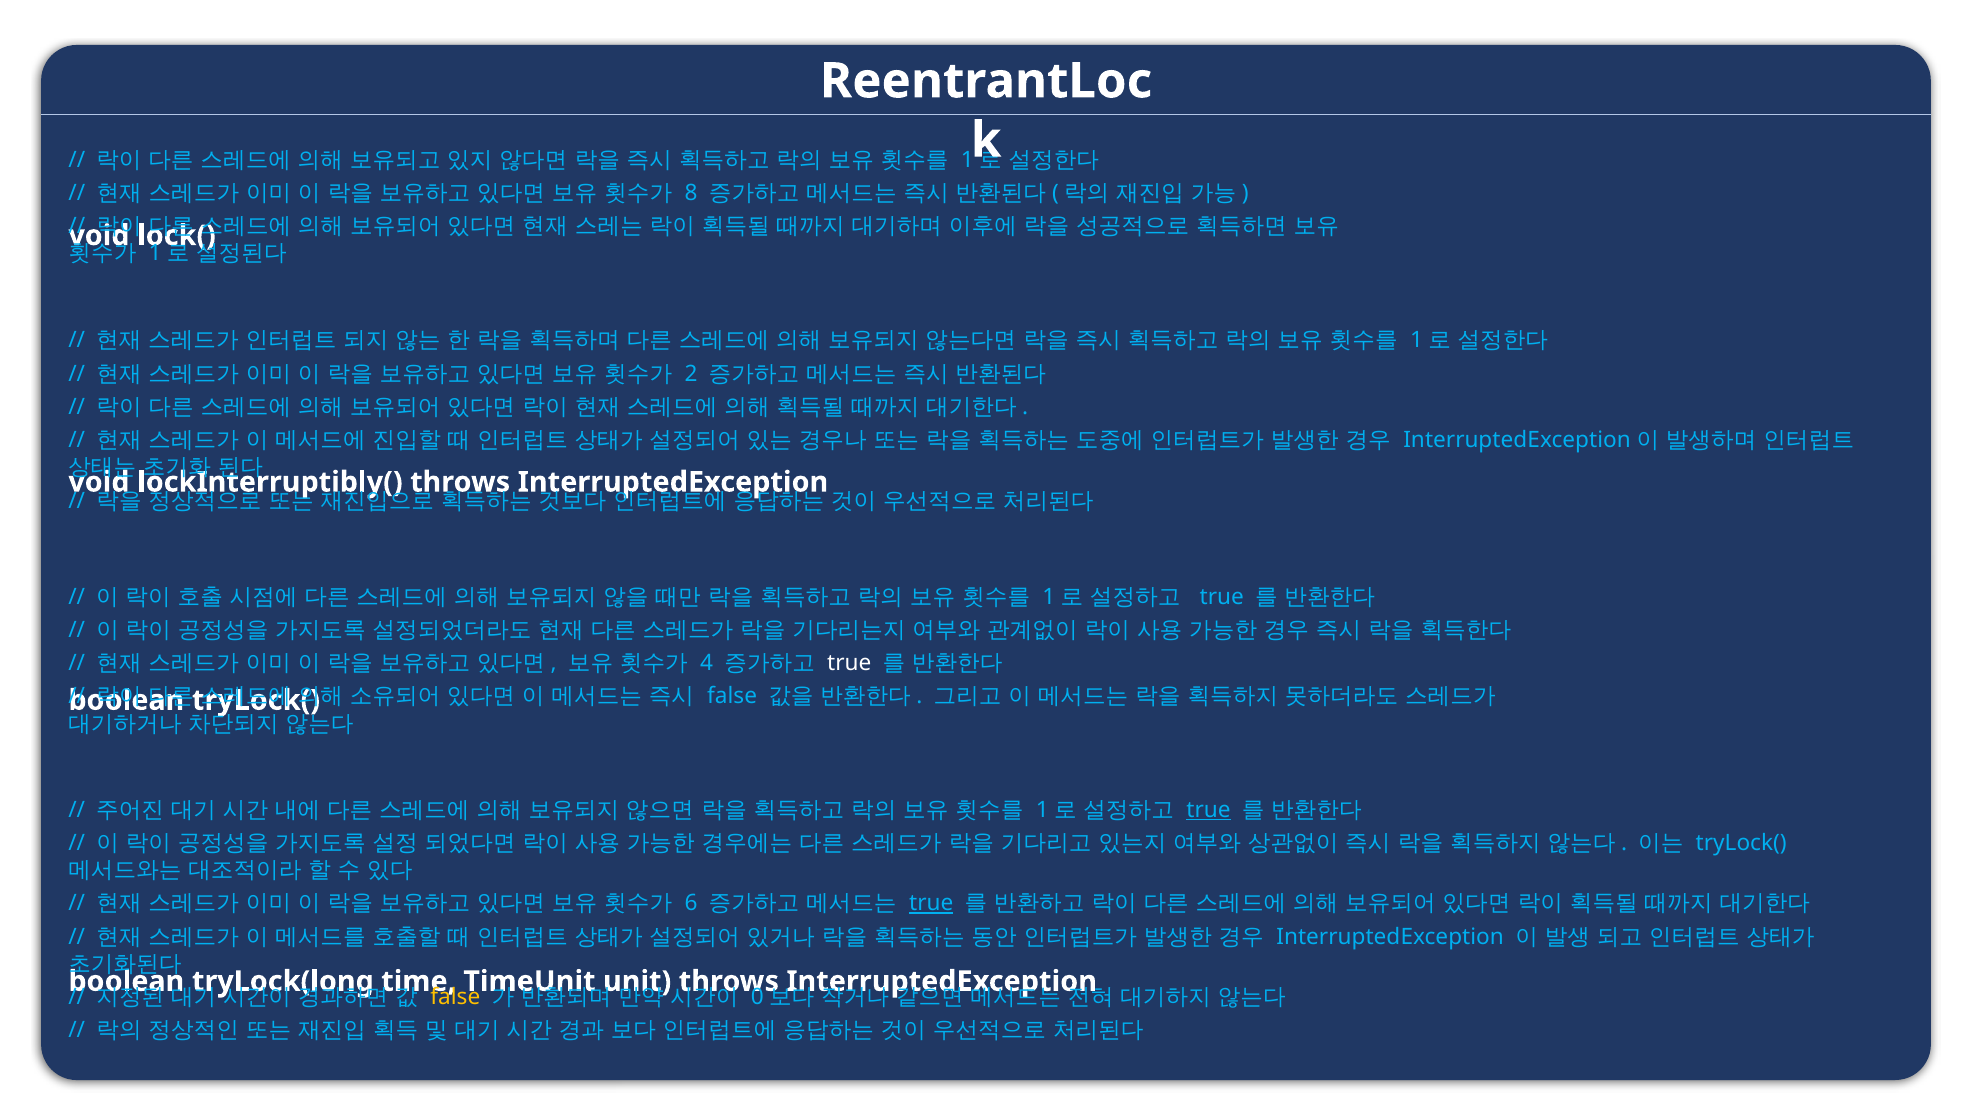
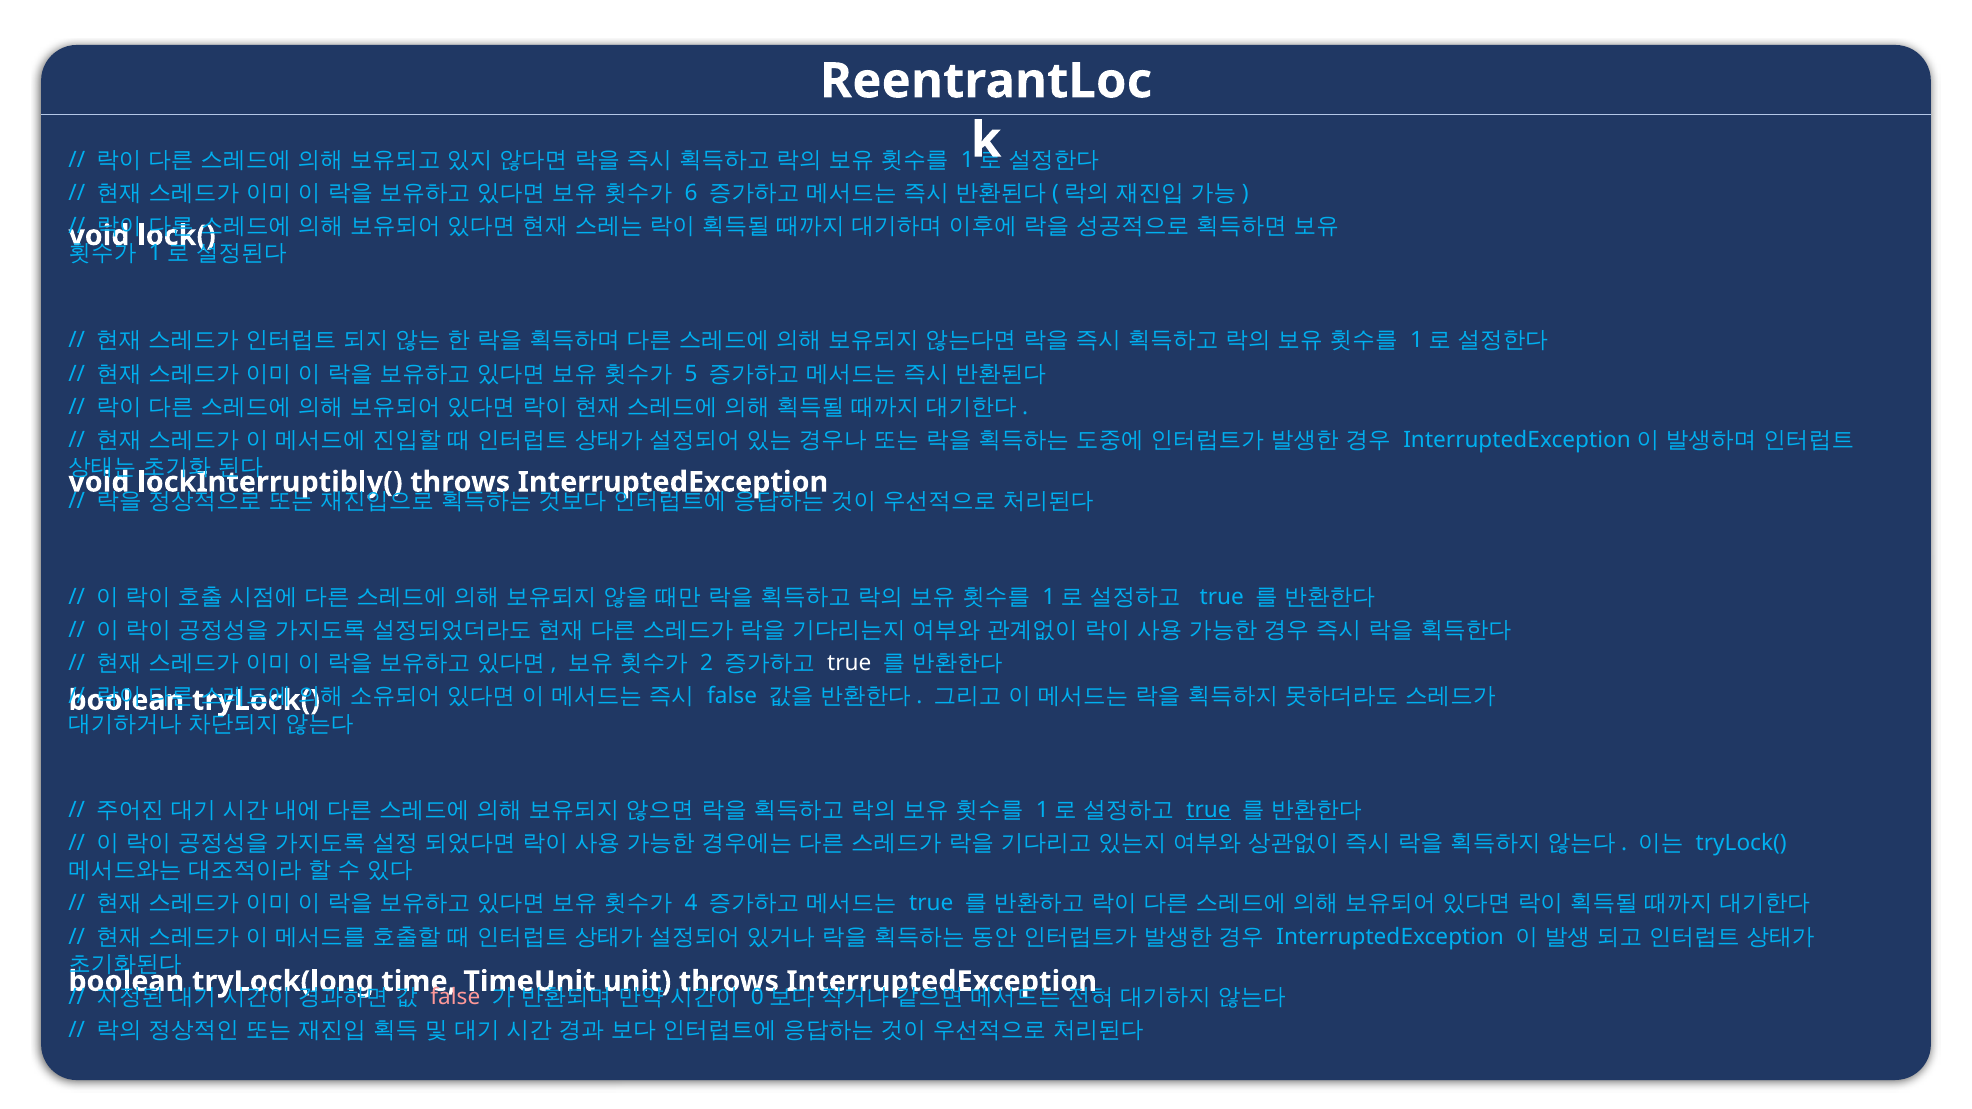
8: 8 -> 6 (691, 193)
2: 2 -> 5 (691, 374)
4: 4 -> 2 (707, 663)
6: 6 -> 4 (691, 904)
true underline: present -> none (931, 904)
false colour: yellow -> pink (455, 997)
